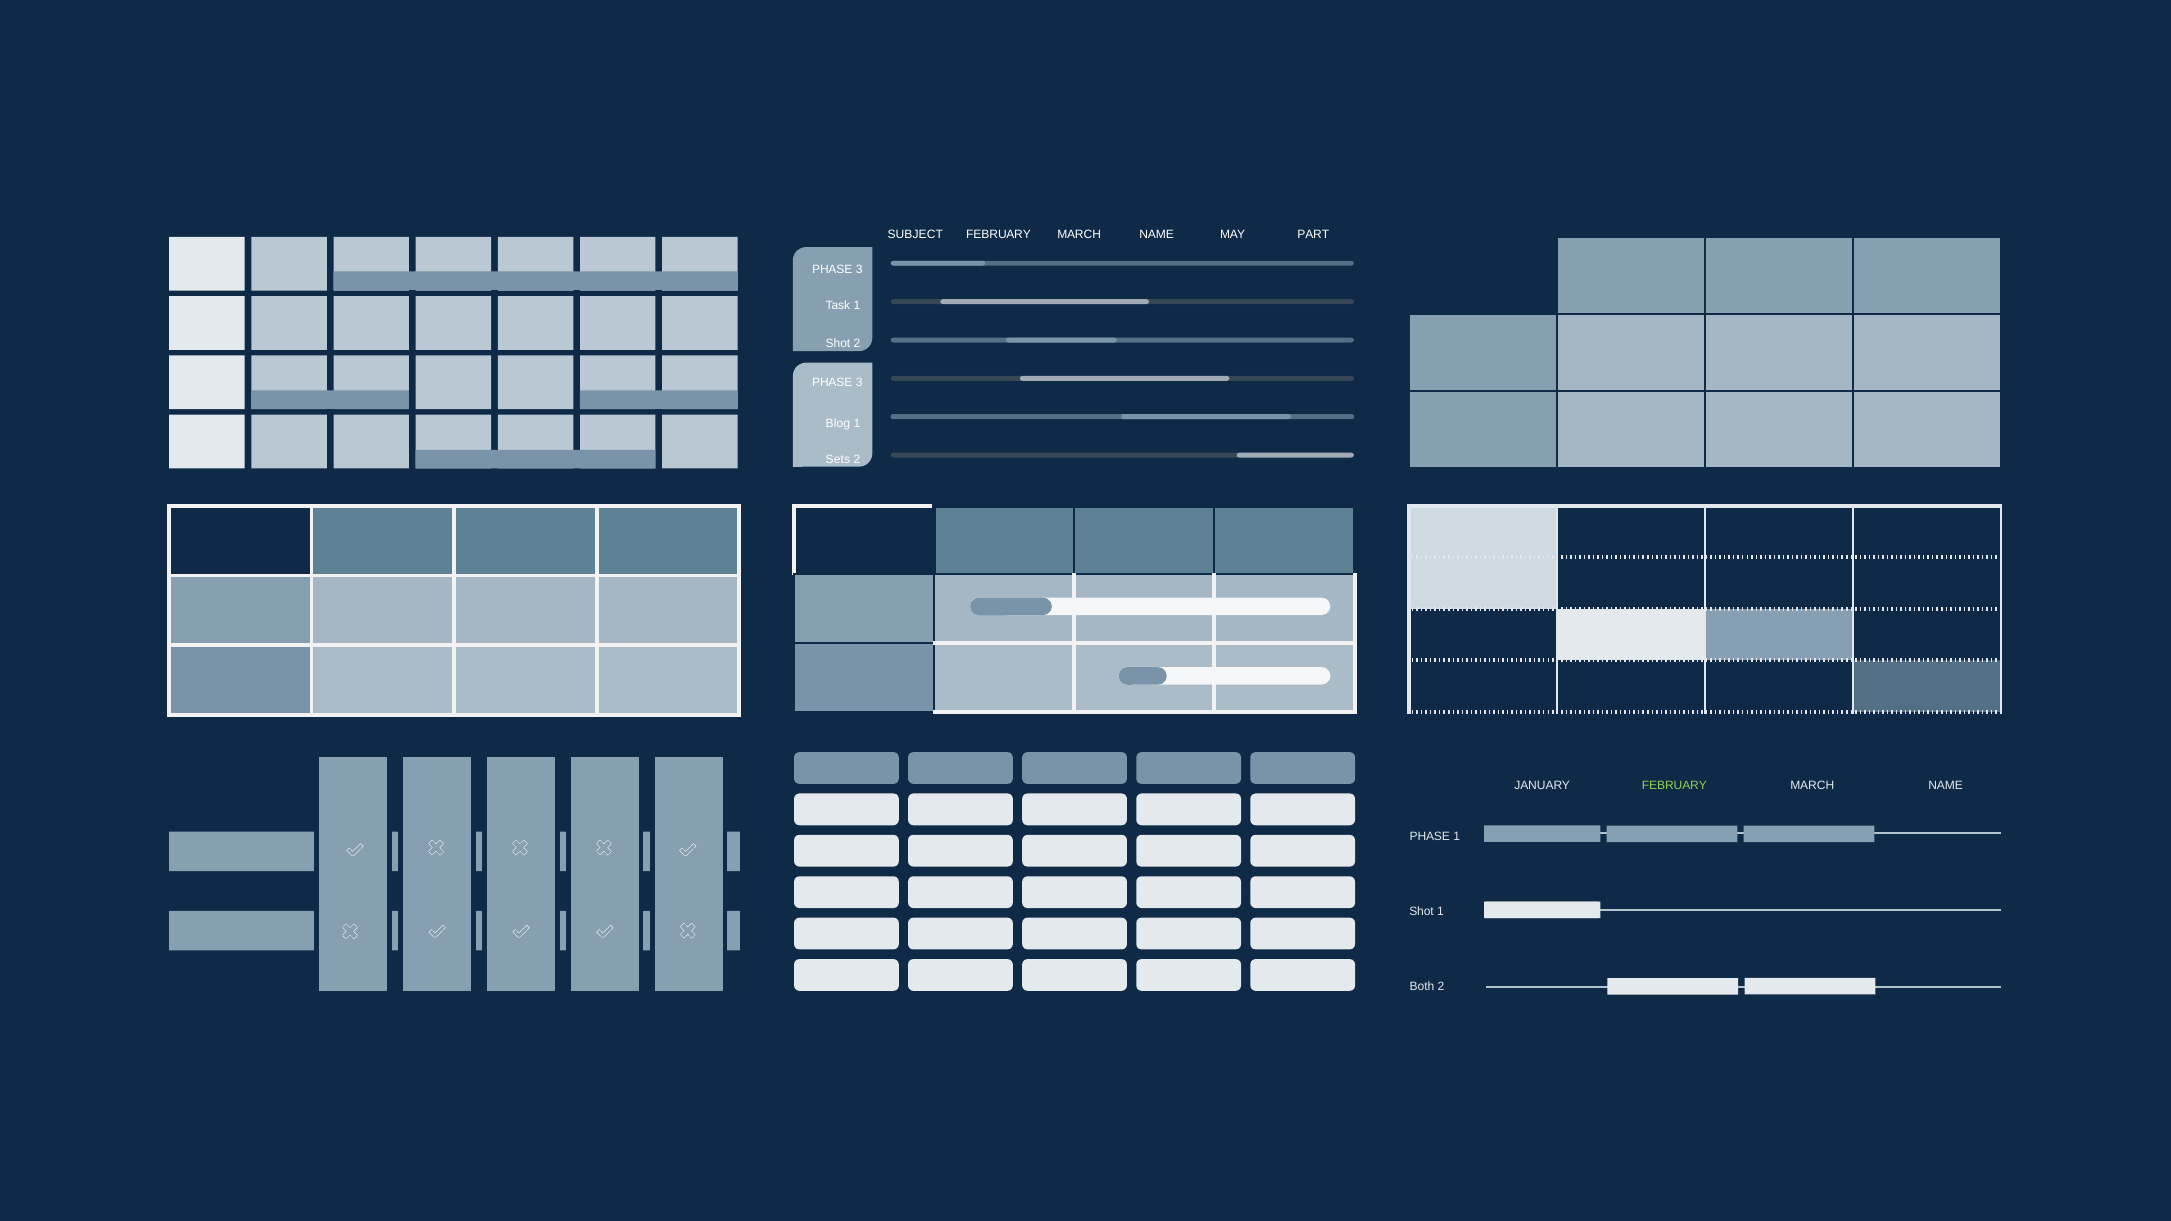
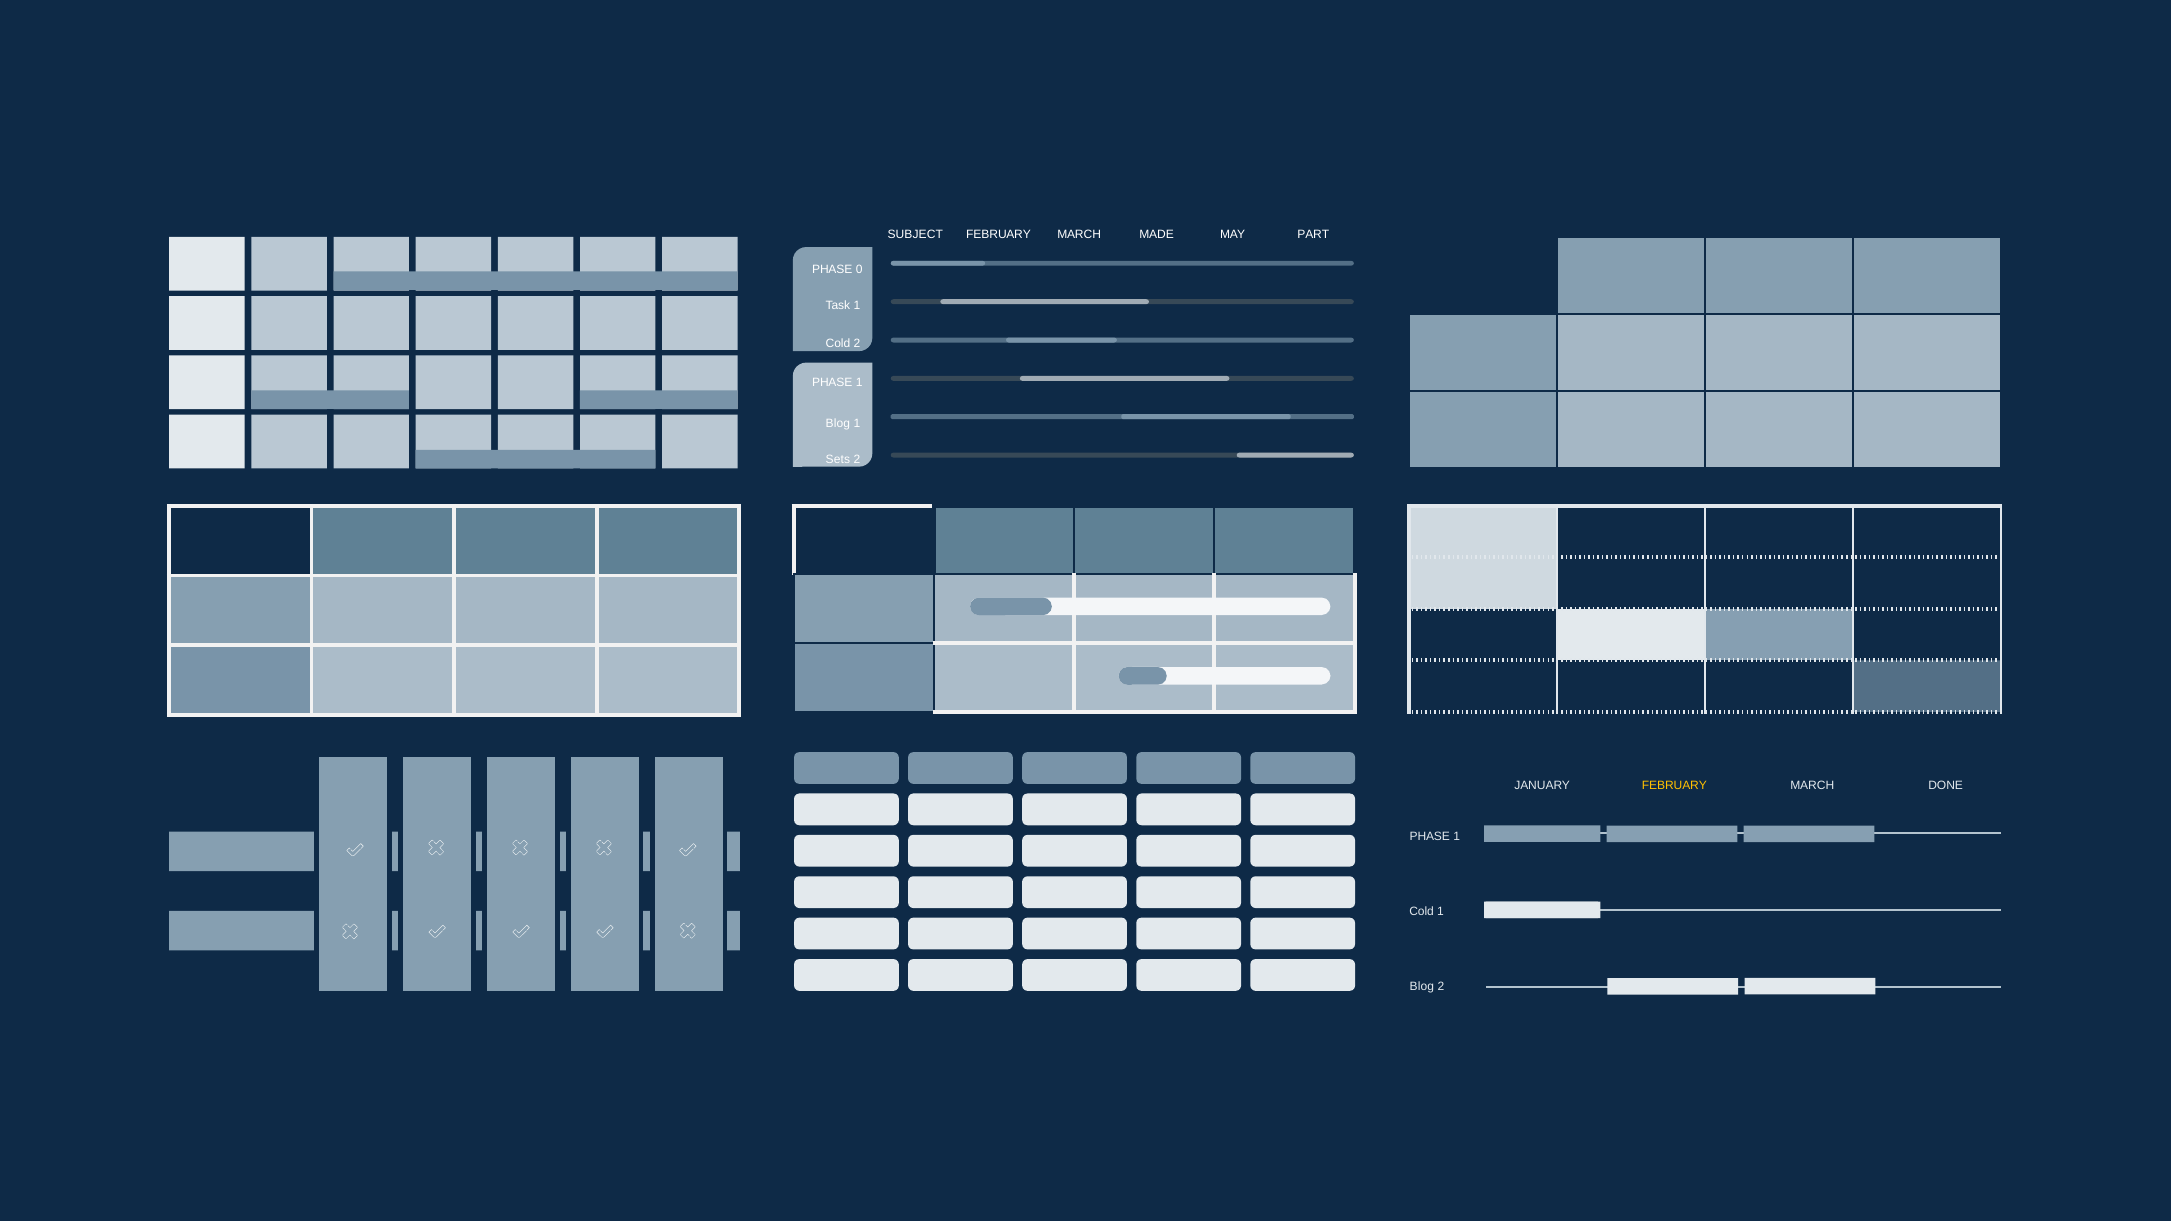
NAME: NAME -> MADE (1157, 234)
3: 3 -> 0 (859, 269)
Shot: Shot -> Cold (838, 344)
3: 3 -> 1 (859, 383)
FEBRUARY colour: light green -> yellow (1674, 786)
NAME: NAME -> DONE (1946, 786)
Shot: Shot -> Cold (1422, 912)
Both: Both -> Blog (1422, 987)
